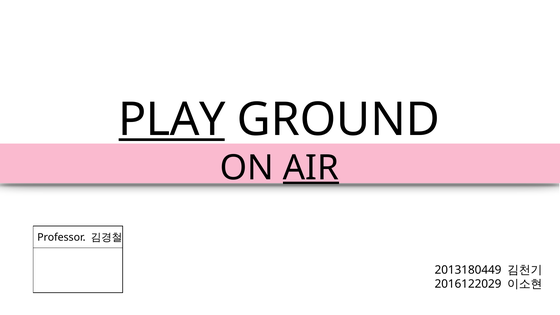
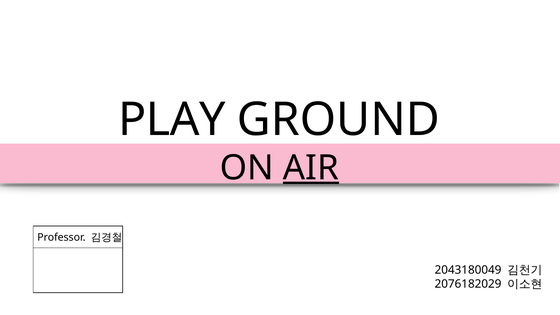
PLAY underline: present -> none (172, 120)
2013180449: 2013180449 -> 2043180049 (468, 270)
2016122029: 2016122029 -> 2076182029 (468, 284)
